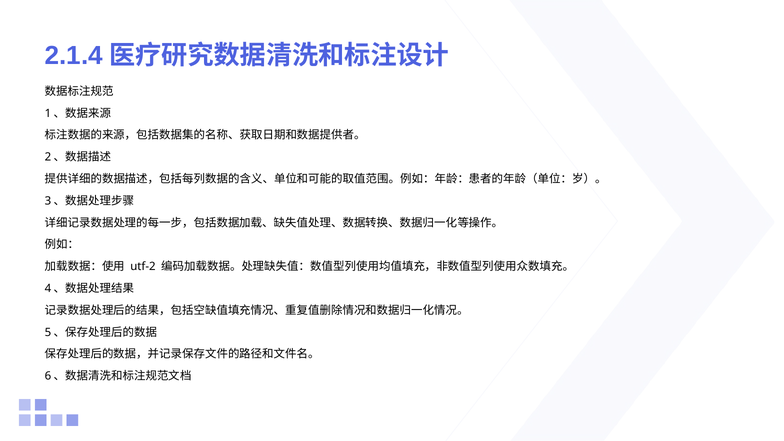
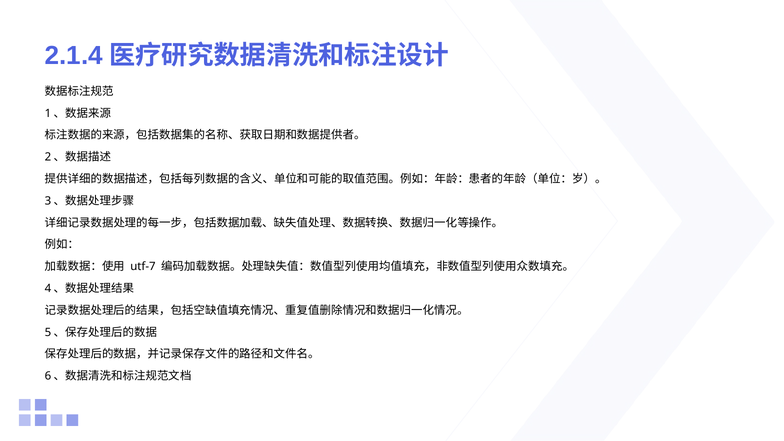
utf-2: utf-2 -> utf-7 (143, 267)
